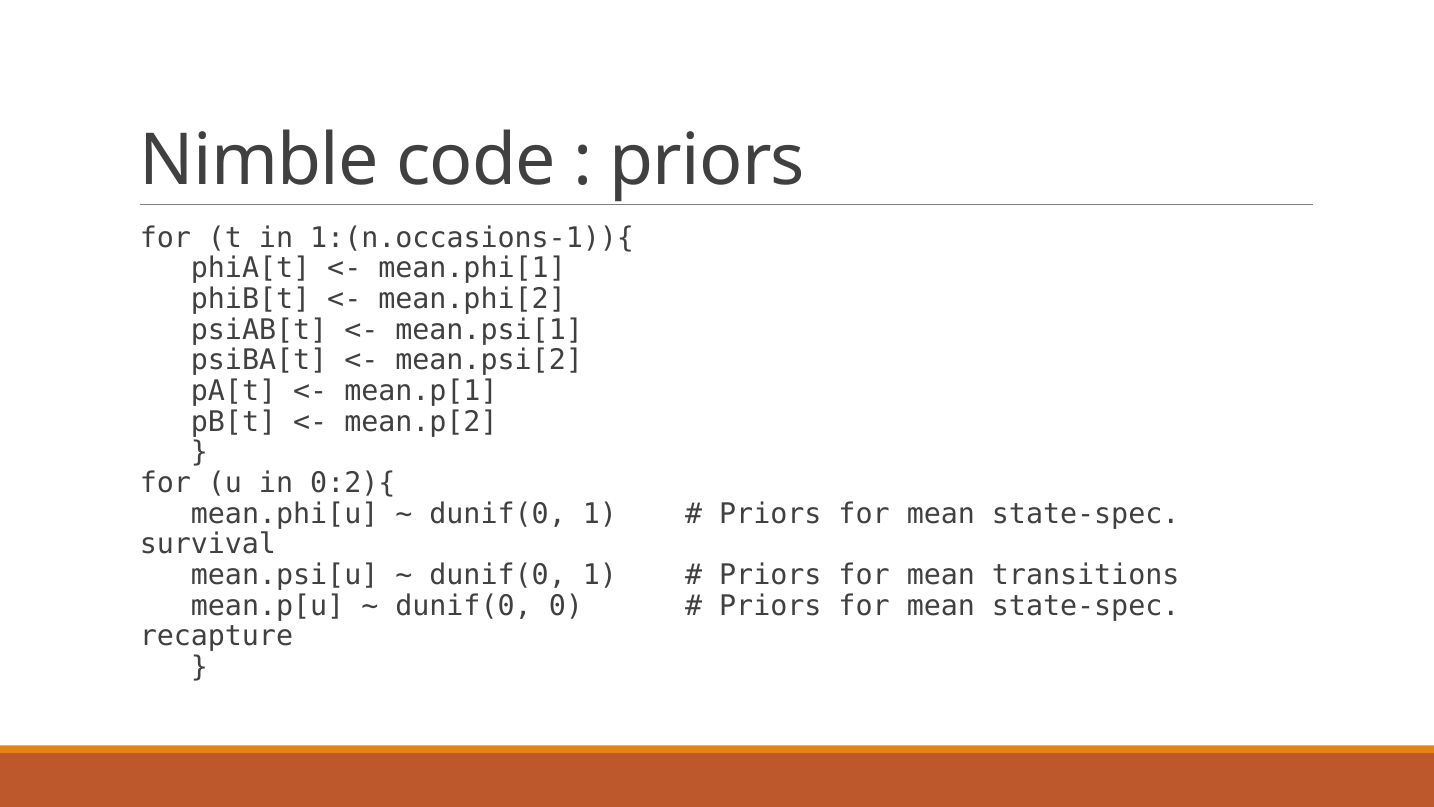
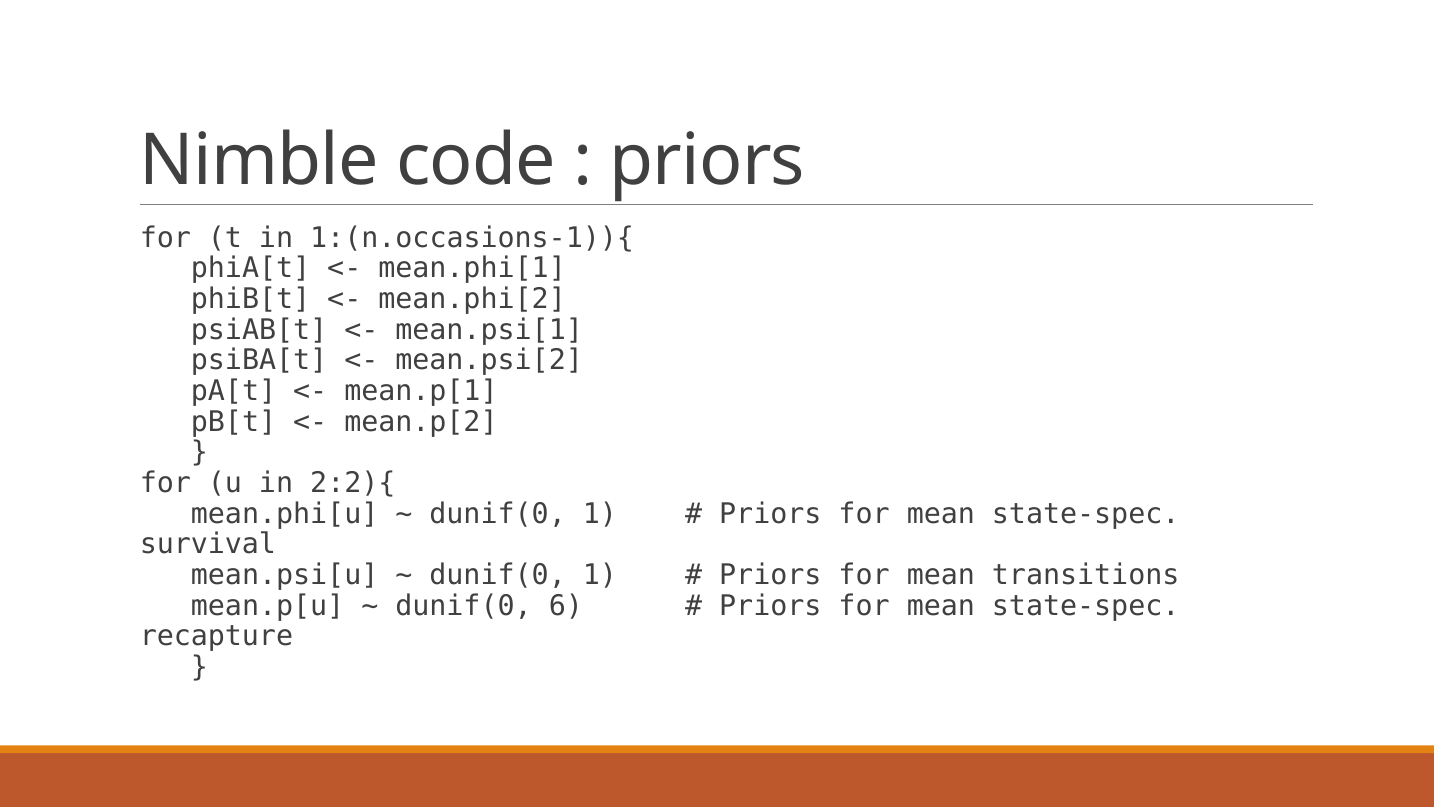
0:2){: 0:2){ -> 2:2){ (353, 483)
0: 0 -> 6 (566, 605)
